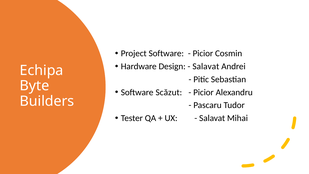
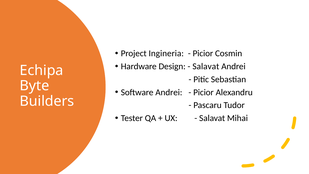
Project Software: Software -> Ingineria (166, 53)
Software Scăzut: Scăzut -> Andrei (169, 92)
